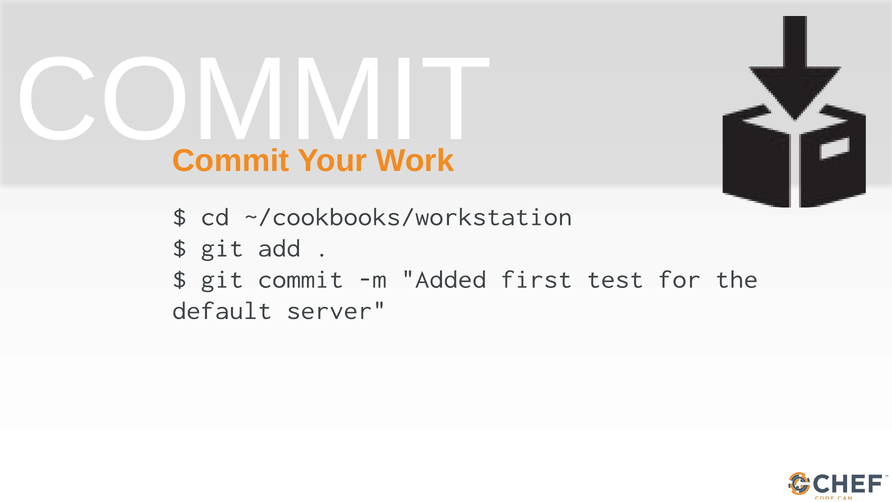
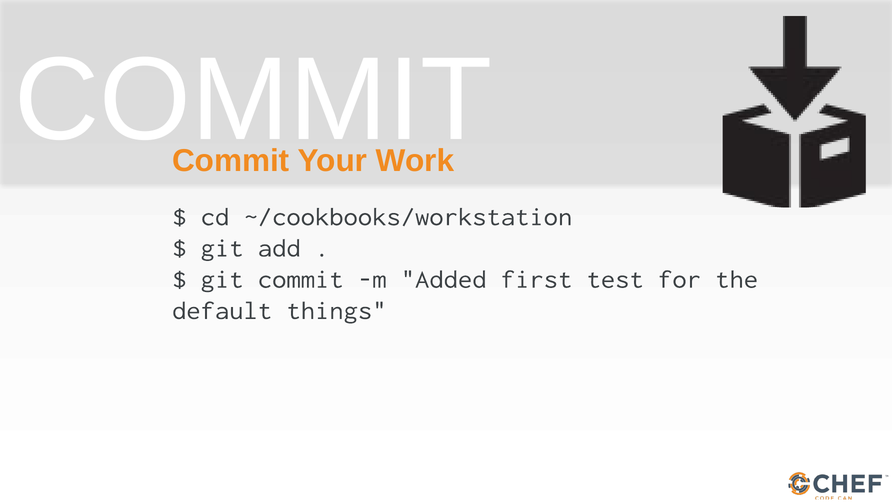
server: server -> things (336, 310)
